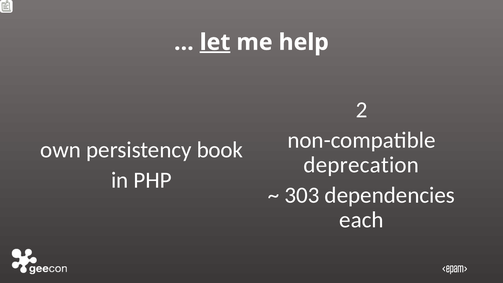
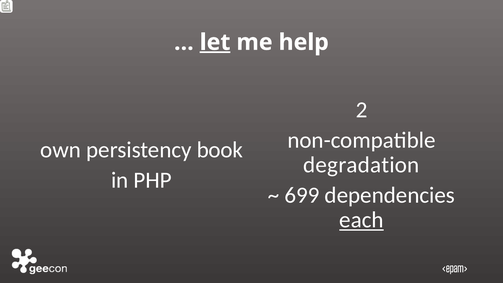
deprecation: deprecation -> degradation (361, 165)
303: 303 -> 699 (302, 195)
each underline: none -> present (361, 220)
